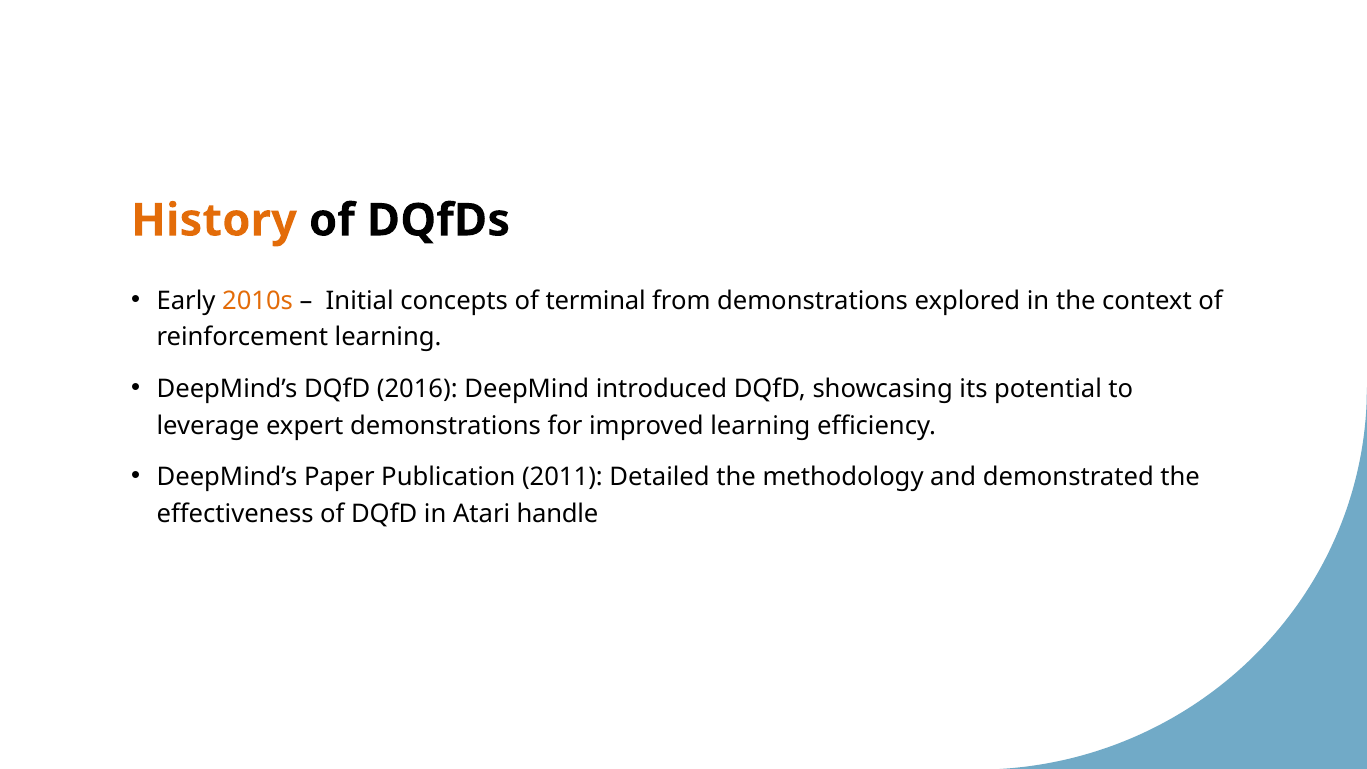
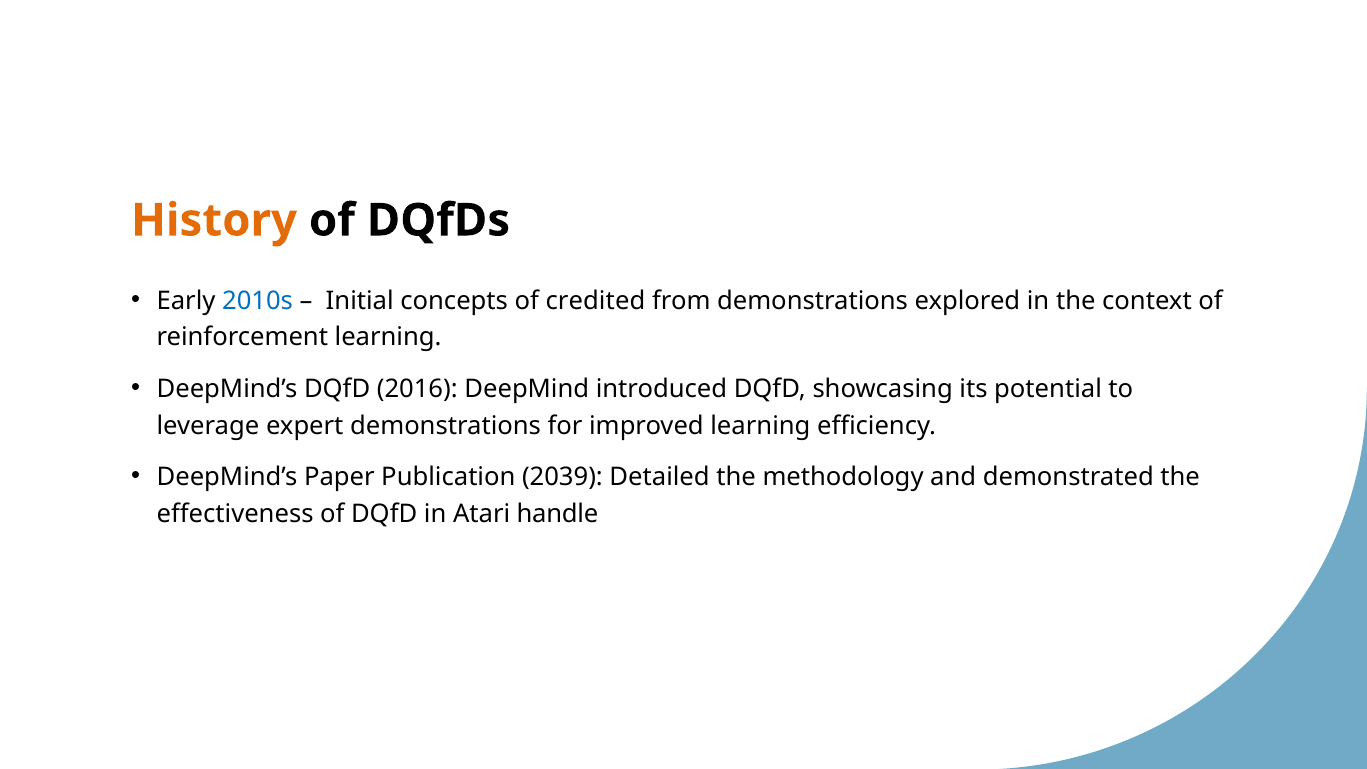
2010s colour: orange -> blue (258, 301)
terminal: terminal -> credited (595, 301)
2011: 2011 -> 2039 (562, 477)
